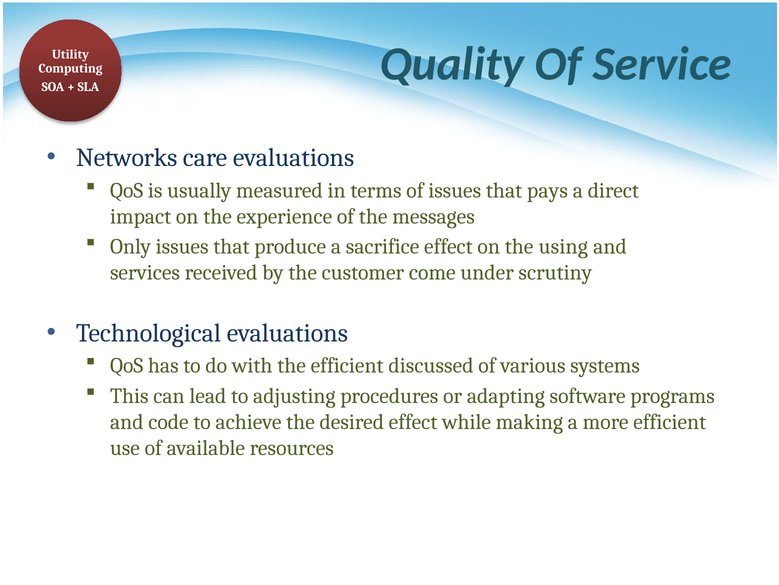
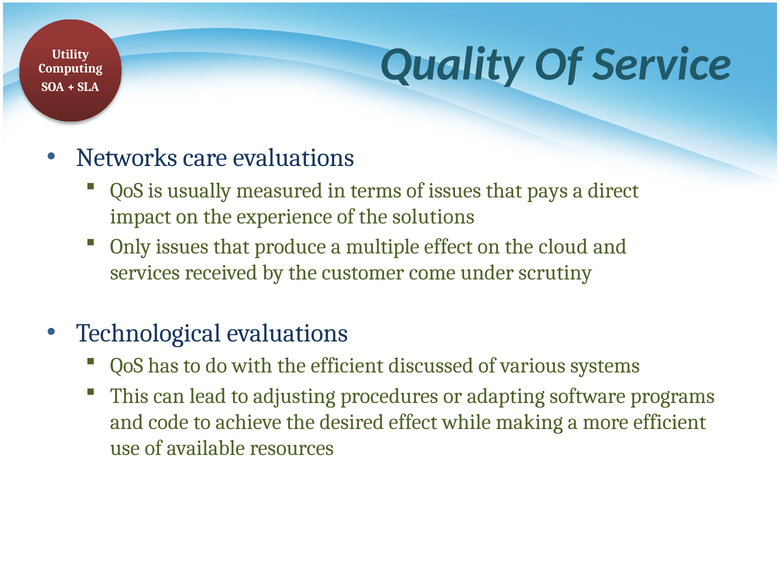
messages: messages -> solutions (433, 216)
sacrifice: sacrifice -> multiple (383, 246)
using: using -> cloud (563, 246)
